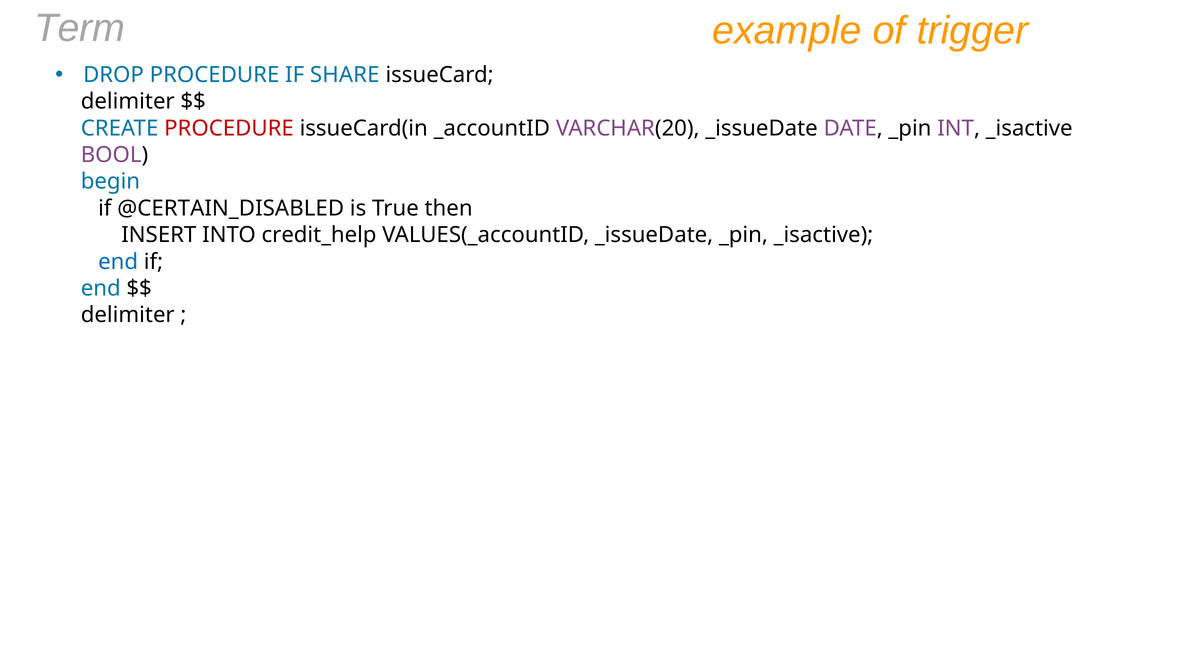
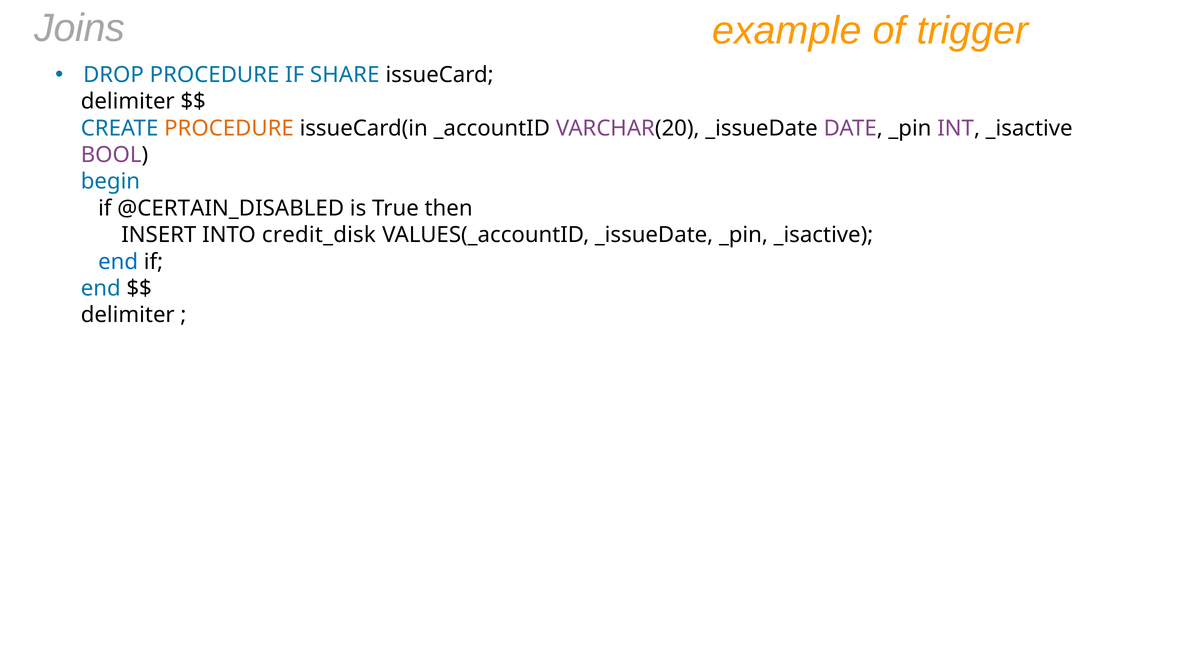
Term: Term -> Joins (80, 28)
PROCEDURE colour: red -> orange (229, 128)
credit_help: credit_help -> credit_disk (319, 235)
